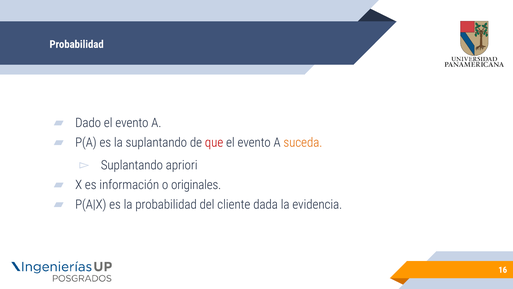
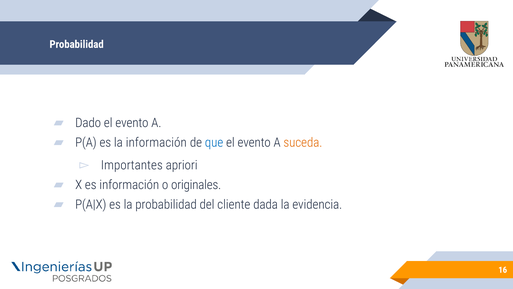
la suplantando: suplantando -> información (156, 142)
que colour: red -> blue (214, 142)
Suplantando: Suplantando -> Importantes (132, 165)
